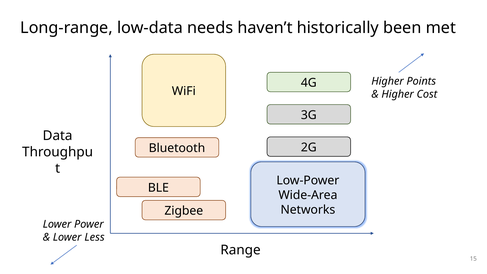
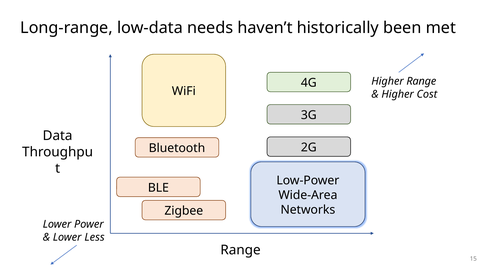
Higher Points: Points -> Range (421, 81)
